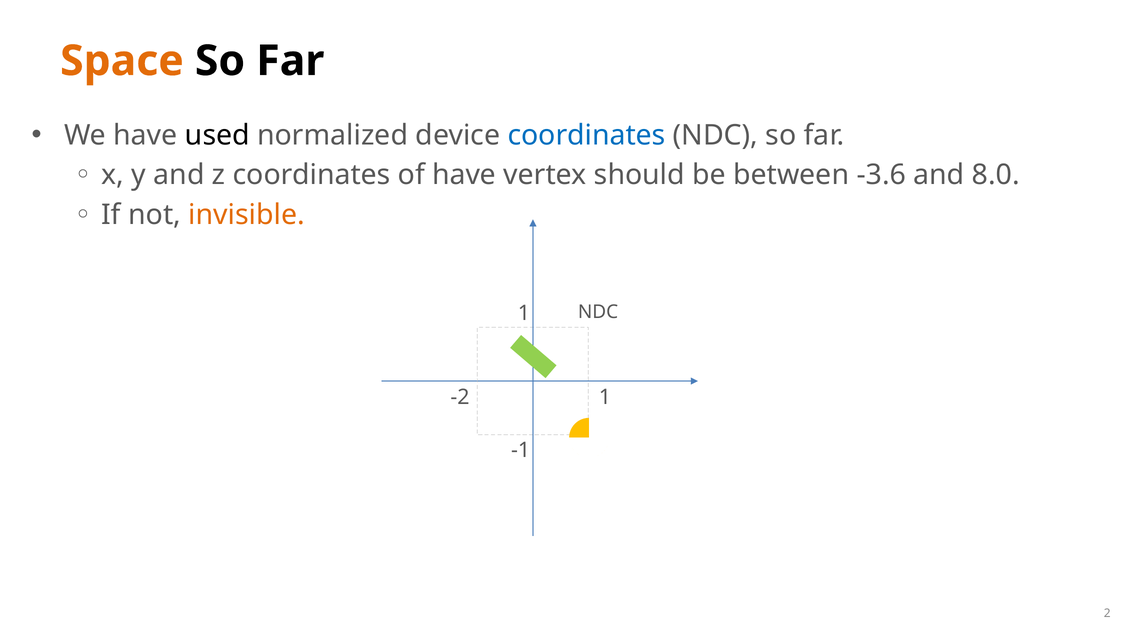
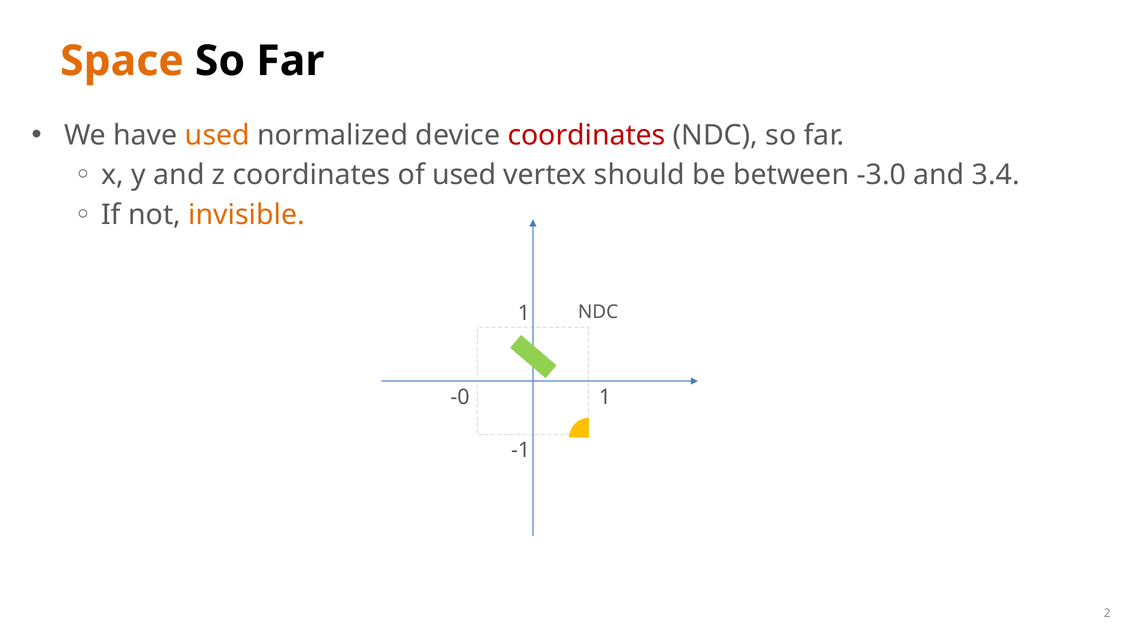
used colour: black -> orange (217, 135)
coordinates colour: blue -> red (586, 135)
of have: have -> used (464, 175)
-3.6: -3.6 -> -3.0 (881, 175)
8.0: 8.0 -> 3.4 (996, 175)
-2: -2 -> -0 (460, 397)
